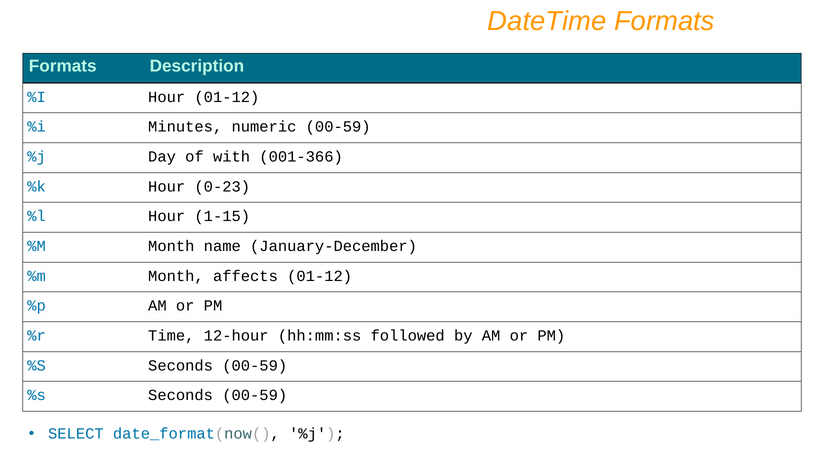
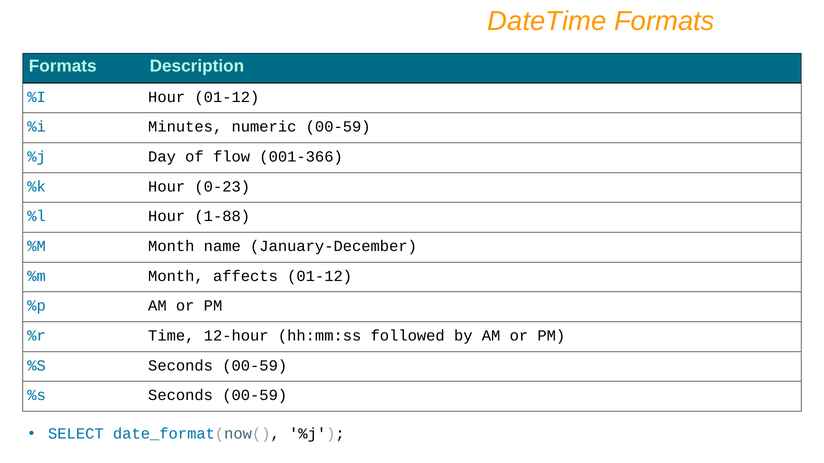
with: with -> flow (232, 157)
1-15: 1-15 -> 1-88 (222, 217)
